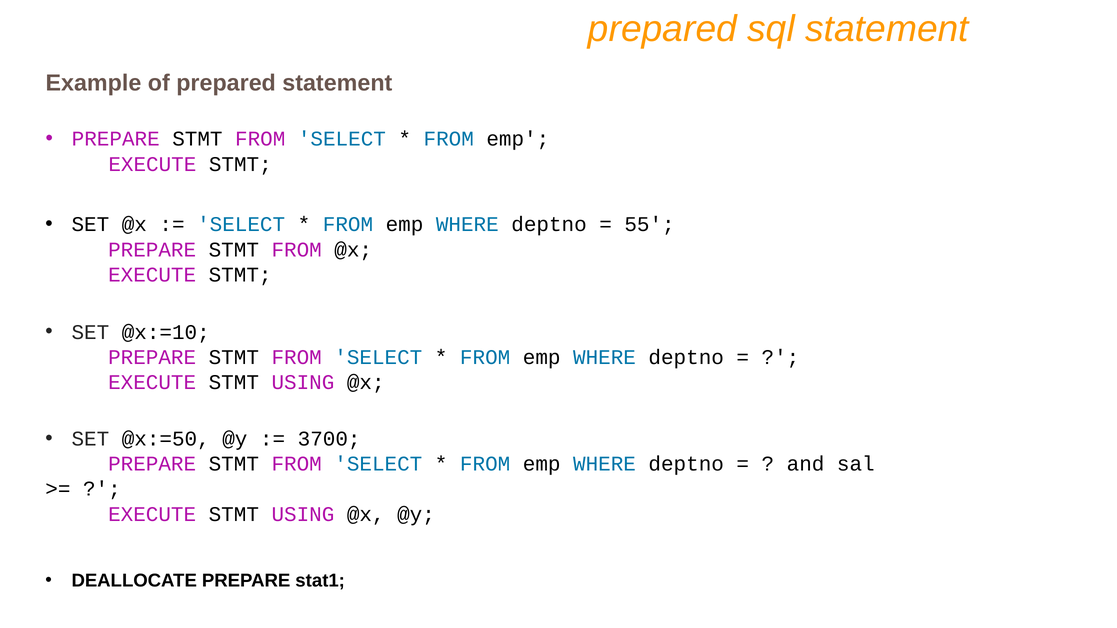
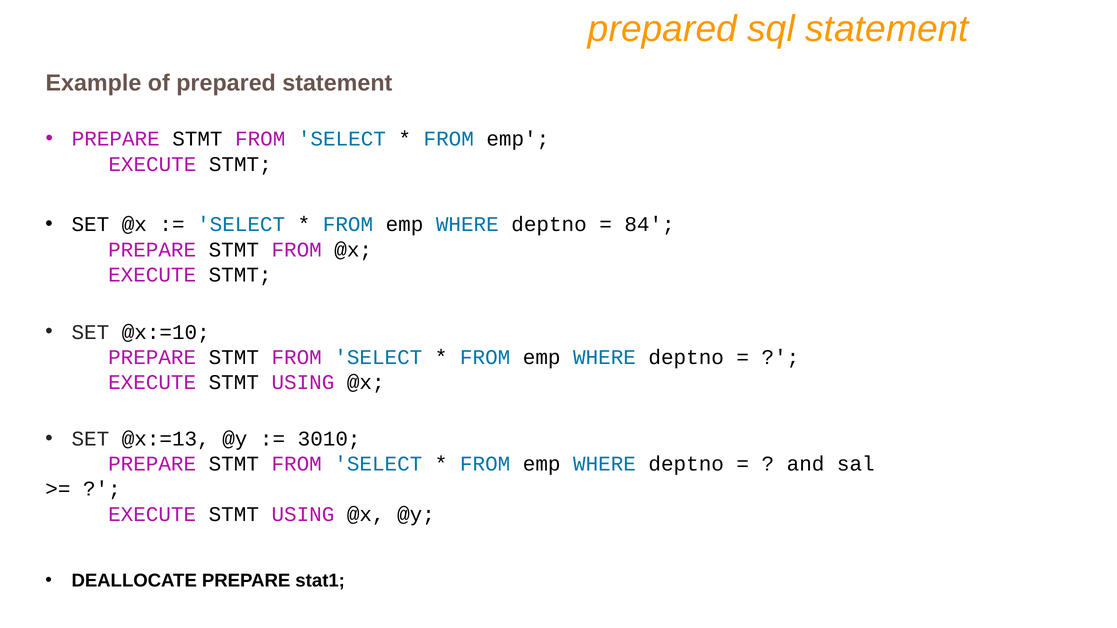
55: 55 -> 84 (650, 225)
@x:=50: @x:=50 -> @x:=13 (166, 439)
3700: 3700 -> 3010 (329, 439)
